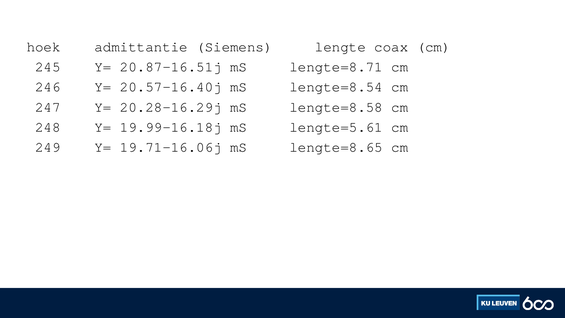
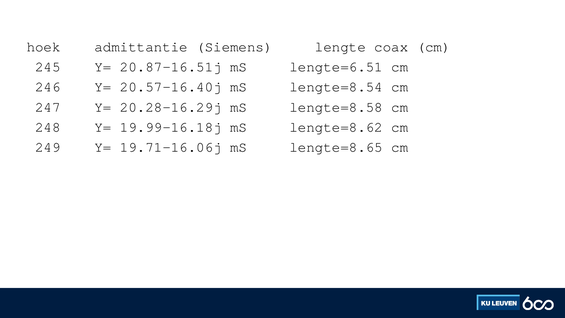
lengte=8.71: lengte=8.71 -> lengte=6.51 (336, 67)
lengte=5.61: lengte=5.61 -> lengte=8.62 (336, 127)
